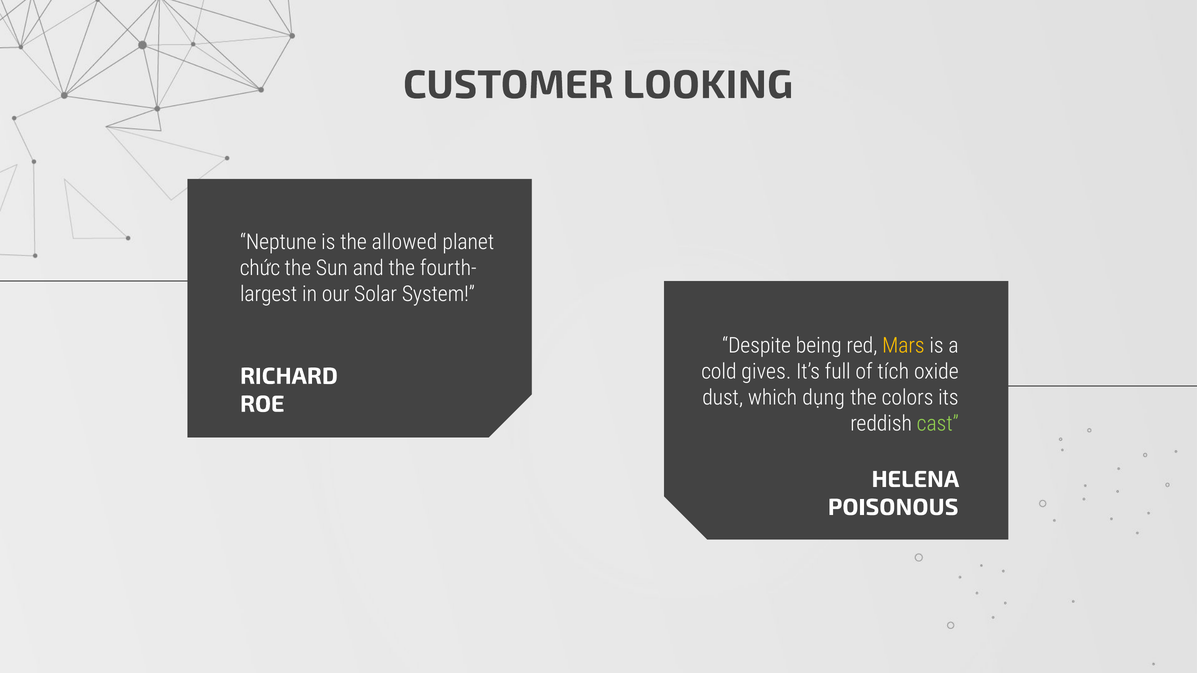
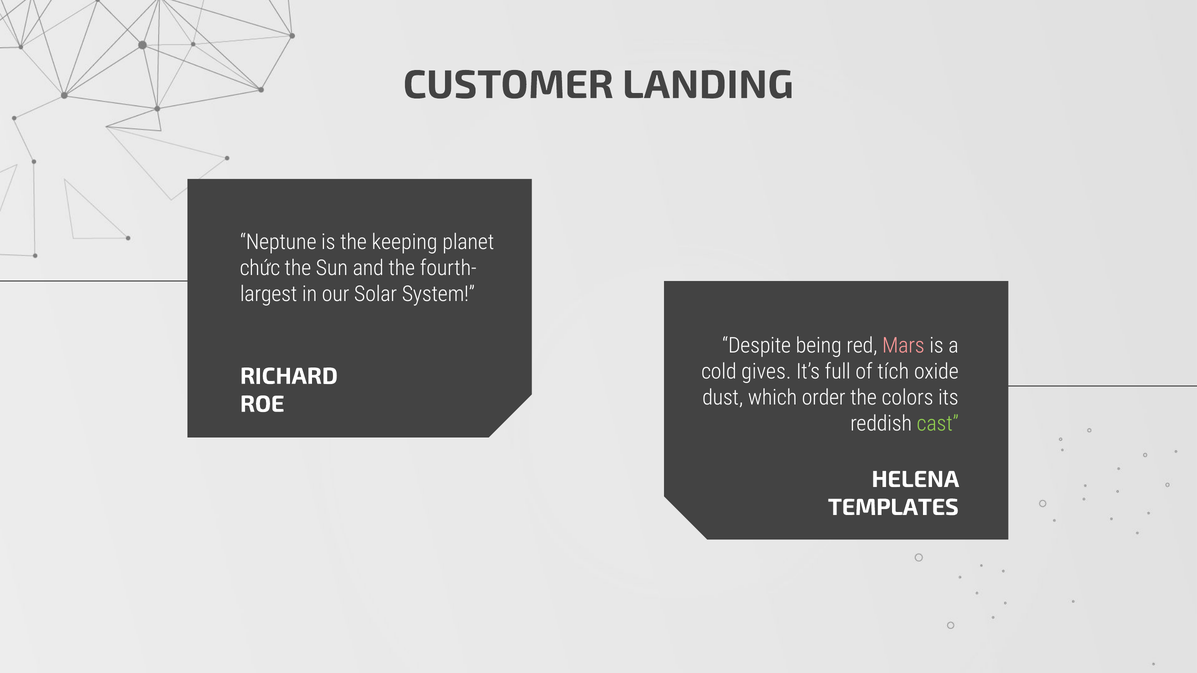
LOOKING: LOOKING -> LANDING (708, 85)
allowed: allowed -> keeping (405, 242)
Mars colour: yellow -> pink (903, 346)
dụng: dụng -> order (824, 398)
POISONOUS: POISONOUS -> TEMPLATES (893, 507)
